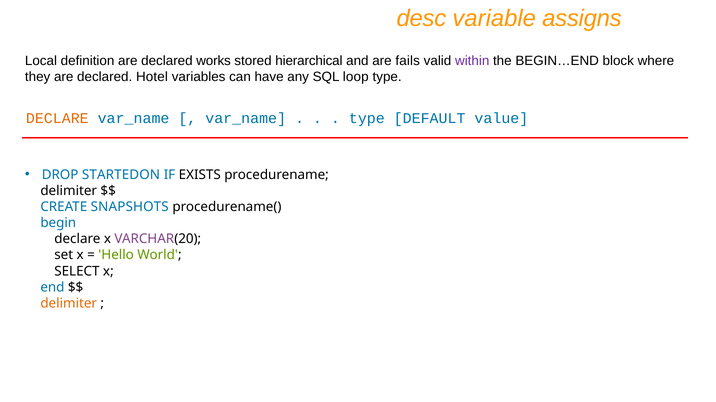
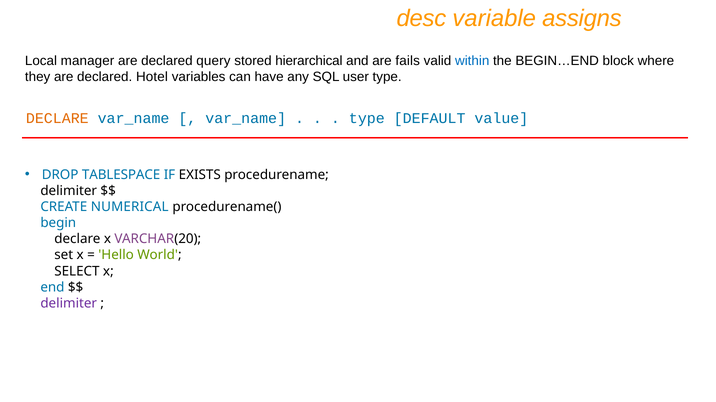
definition: definition -> manager (88, 61)
works: works -> query (213, 61)
within colour: purple -> blue (472, 61)
loop: loop -> user (356, 77)
STARTEDON: STARTEDON -> TABLESPACE (121, 175)
SNAPSHOTS: SNAPSHOTS -> NUMERICAL (130, 207)
delimiter colour: orange -> purple (69, 304)
